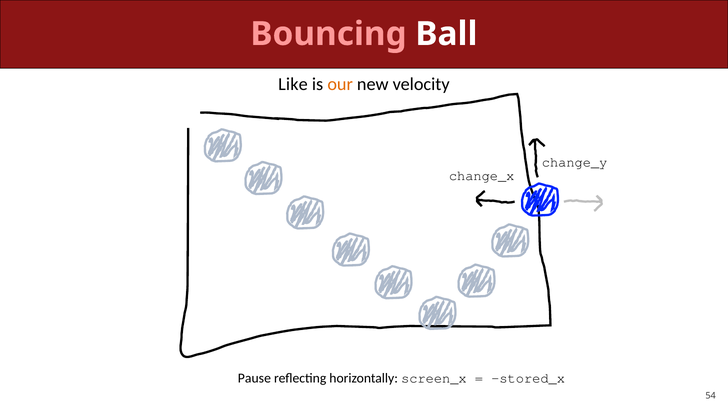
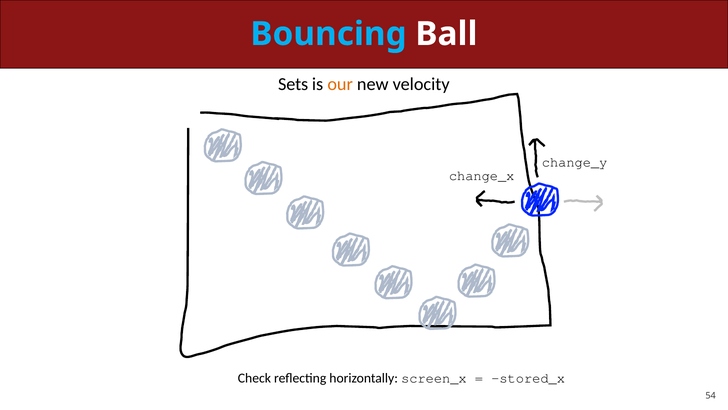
Bouncing colour: pink -> light blue (329, 34)
Like: Like -> Sets (293, 84)
Pause: Pause -> Check (254, 378)
